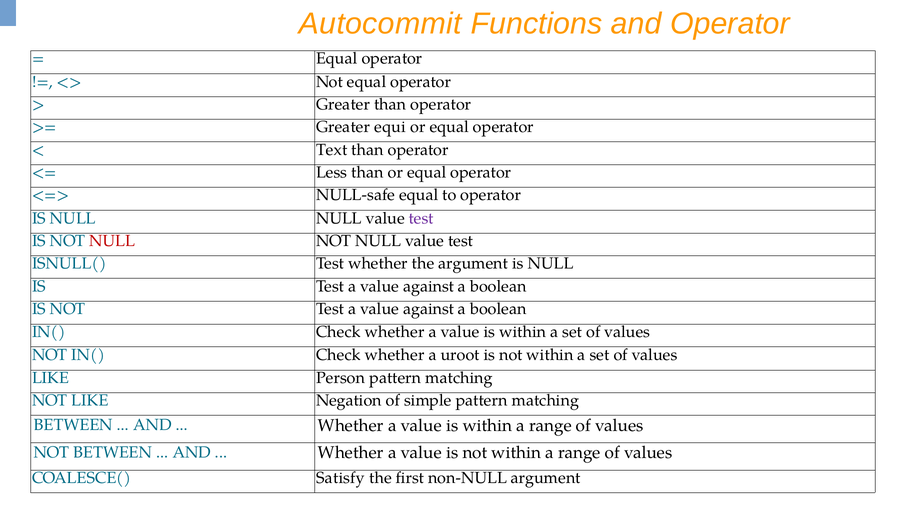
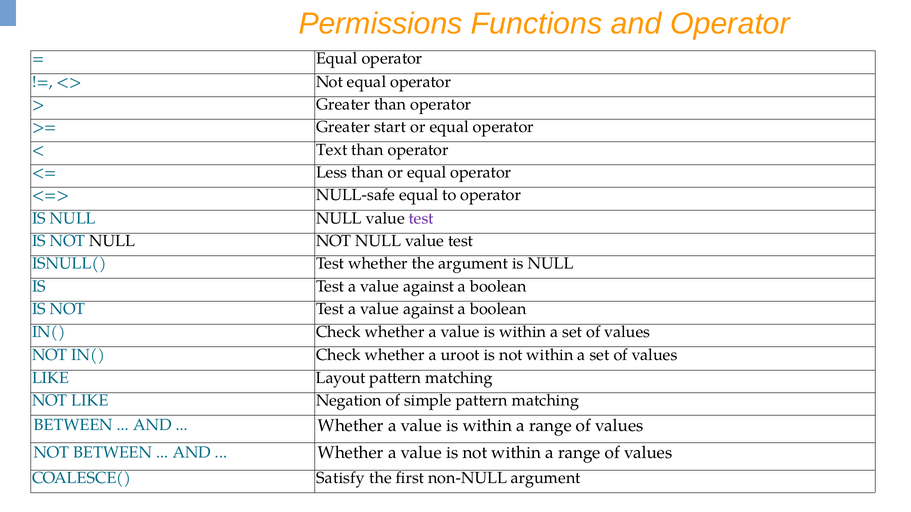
Autocommit: Autocommit -> Permissions (381, 24)
equi: equi -> start (390, 127)
NULL colour: red -> black (112, 241)
Person: Person -> Layout (341, 378)
